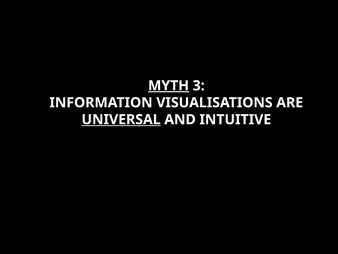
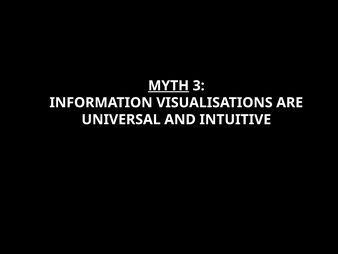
UNIVERSAL underline: present -> none (121, 119)
